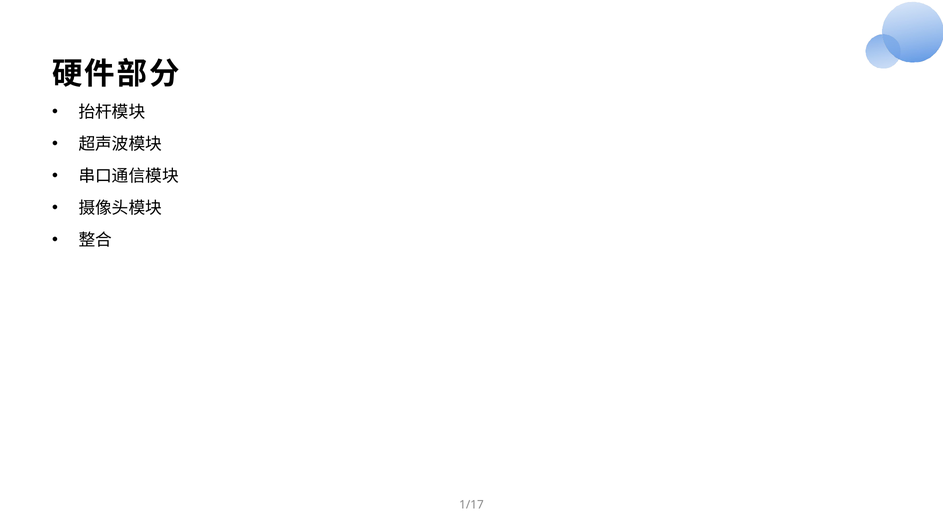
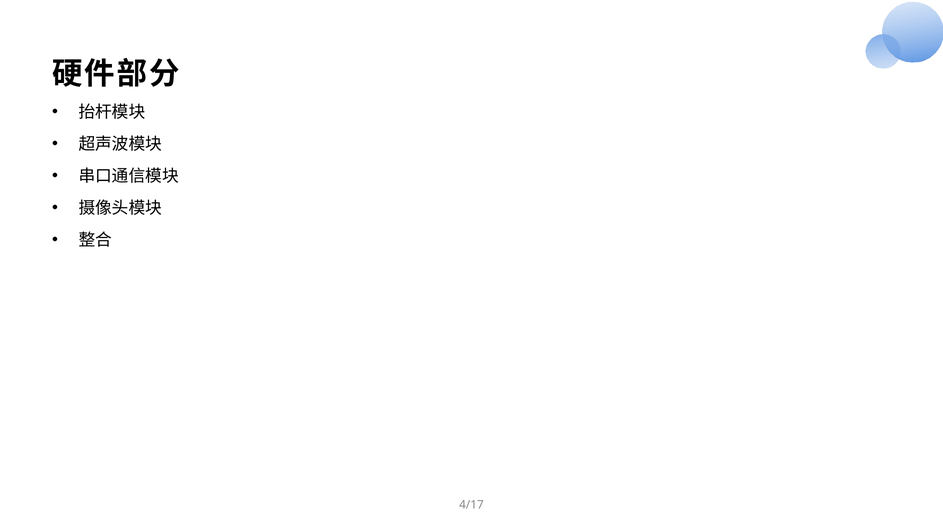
1/17: 1/17 -> 4/17 (471, 504)
